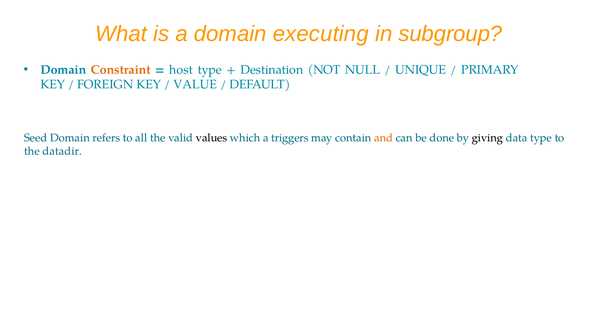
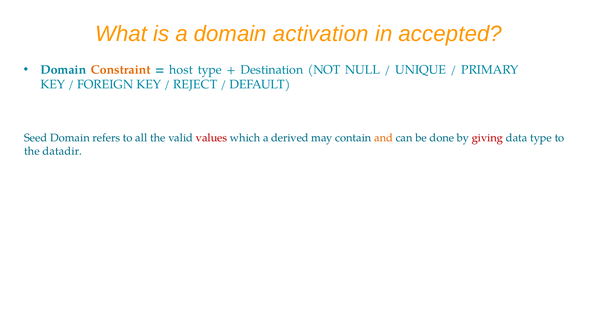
executing: executing -> activation (321, 34)
subgroup: subgroup -> accepted (450, 34)
VALUE: VALUE -> REJECT (195, 84)
values colour: black -> red (212, 138)
triggers: triggers -> derived (290, 138)
giving colour: black -> red (487, 138)
